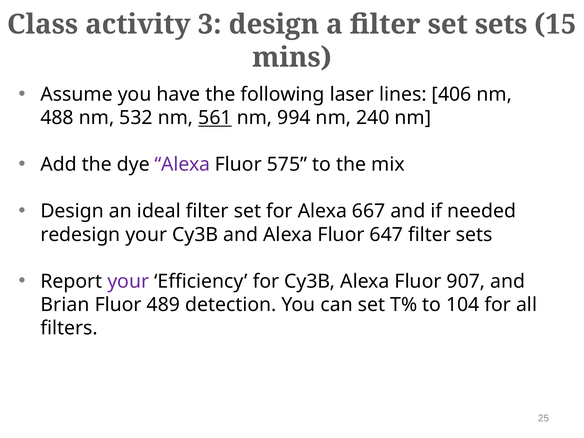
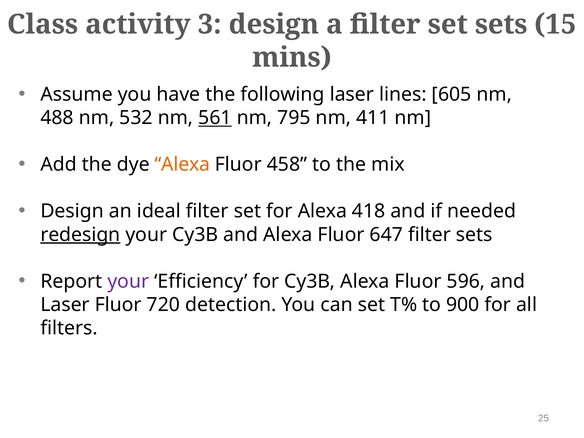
406: 406 -> 605 (452, 94)
994: 994 -> 795 (294, 118)
240: 240 -> 411 (373, 118)
Alexa colour: purple -> orange (182, 164)
575: 575 -> 458 (287, 164)
667: 667 -> 418 (369, 211)
redesign underline: none -> present (80, 235)
907: 907 -> 596 (466, 281)
Brian: Brian -> Laser (65, 305)
489: 489 -> 720 (163, 305)
104: 104 -> 900 (463, 305)
